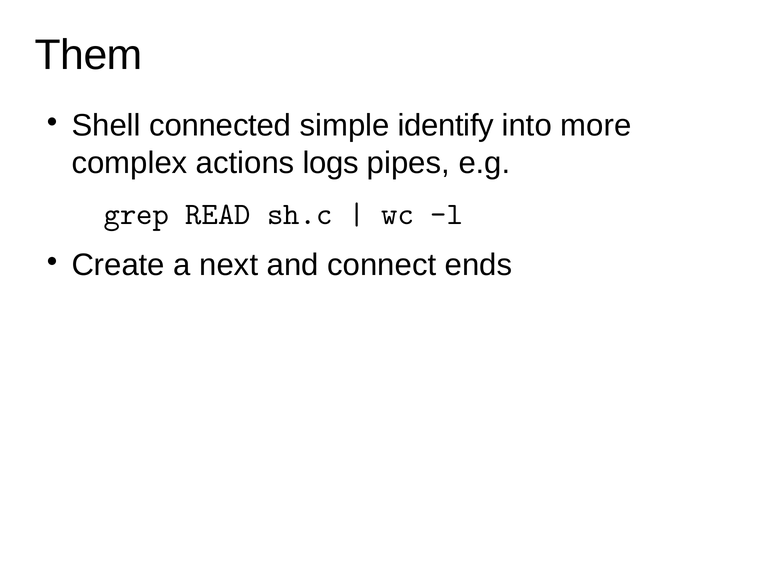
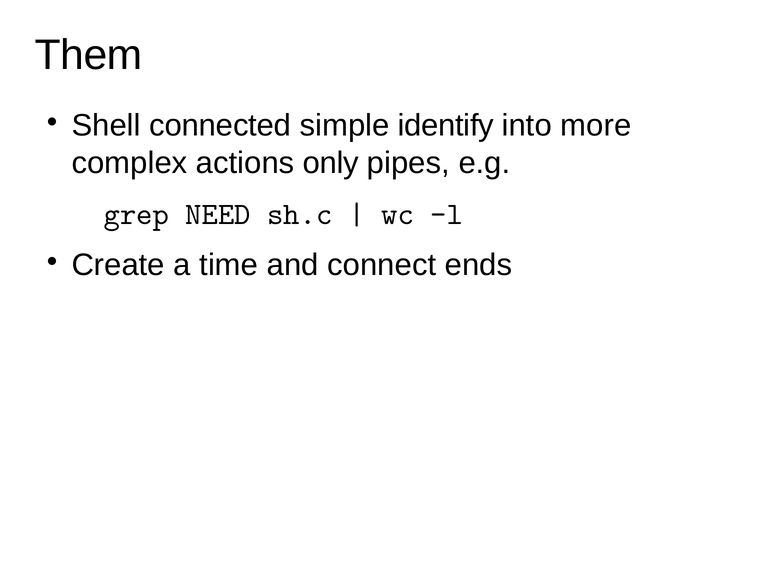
logs: logs -> only (331, 163)
READ: READ -> NEED (218, 214)
next: next -> time (229, 265)
